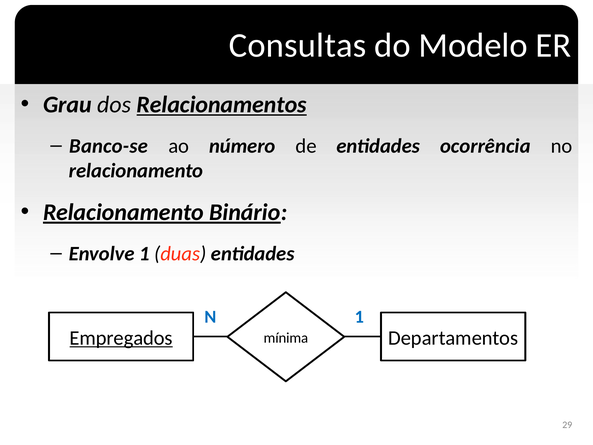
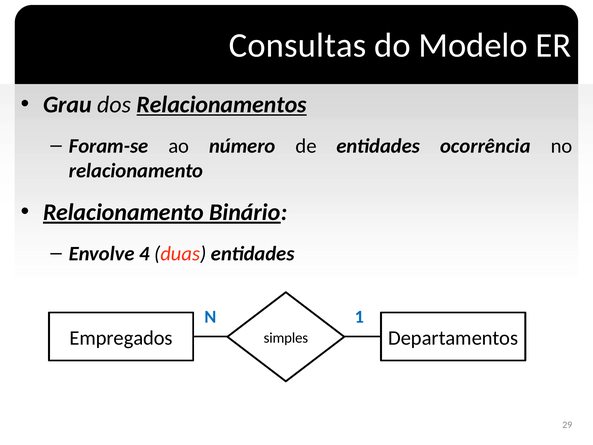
Banco-se: Banco-se -> Foram-se (109, 146)
Envolve 1: 1 -> 4 (144, 254)
Empregados underline: present -> none (121, 338)
mínima: mínima -> simples (286, 338)
